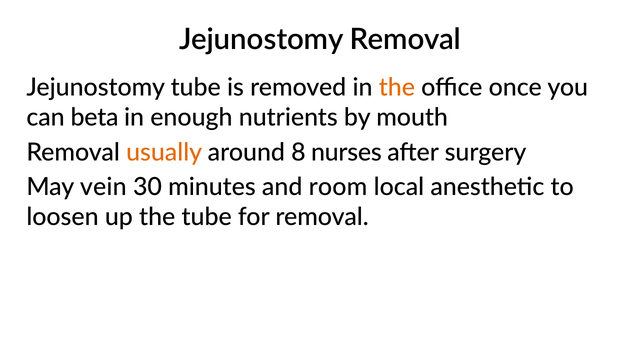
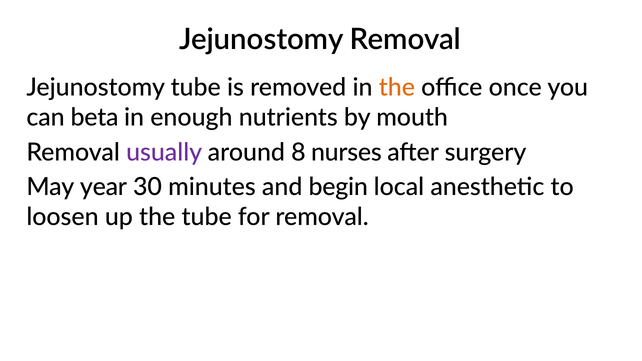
usually colour: orange -> purple (164, 152)
vein: vein -> year (103, 187)
room: room -> begin (338, 187)
